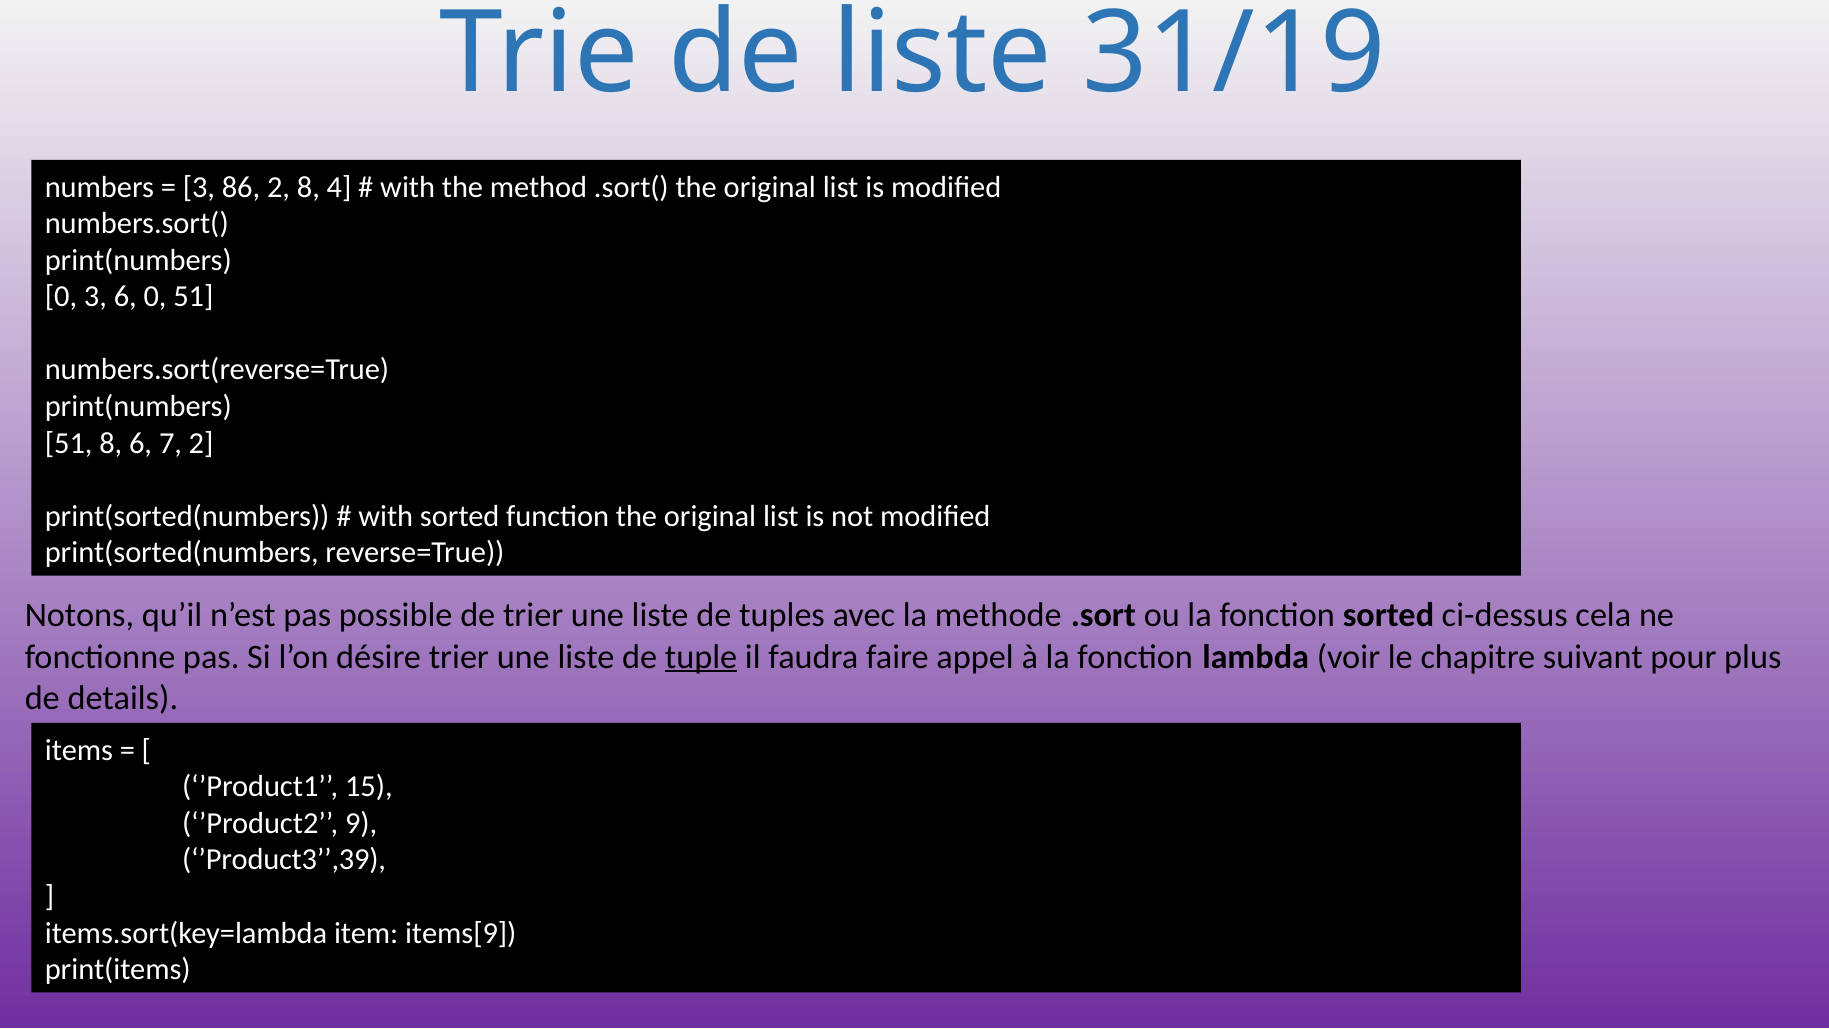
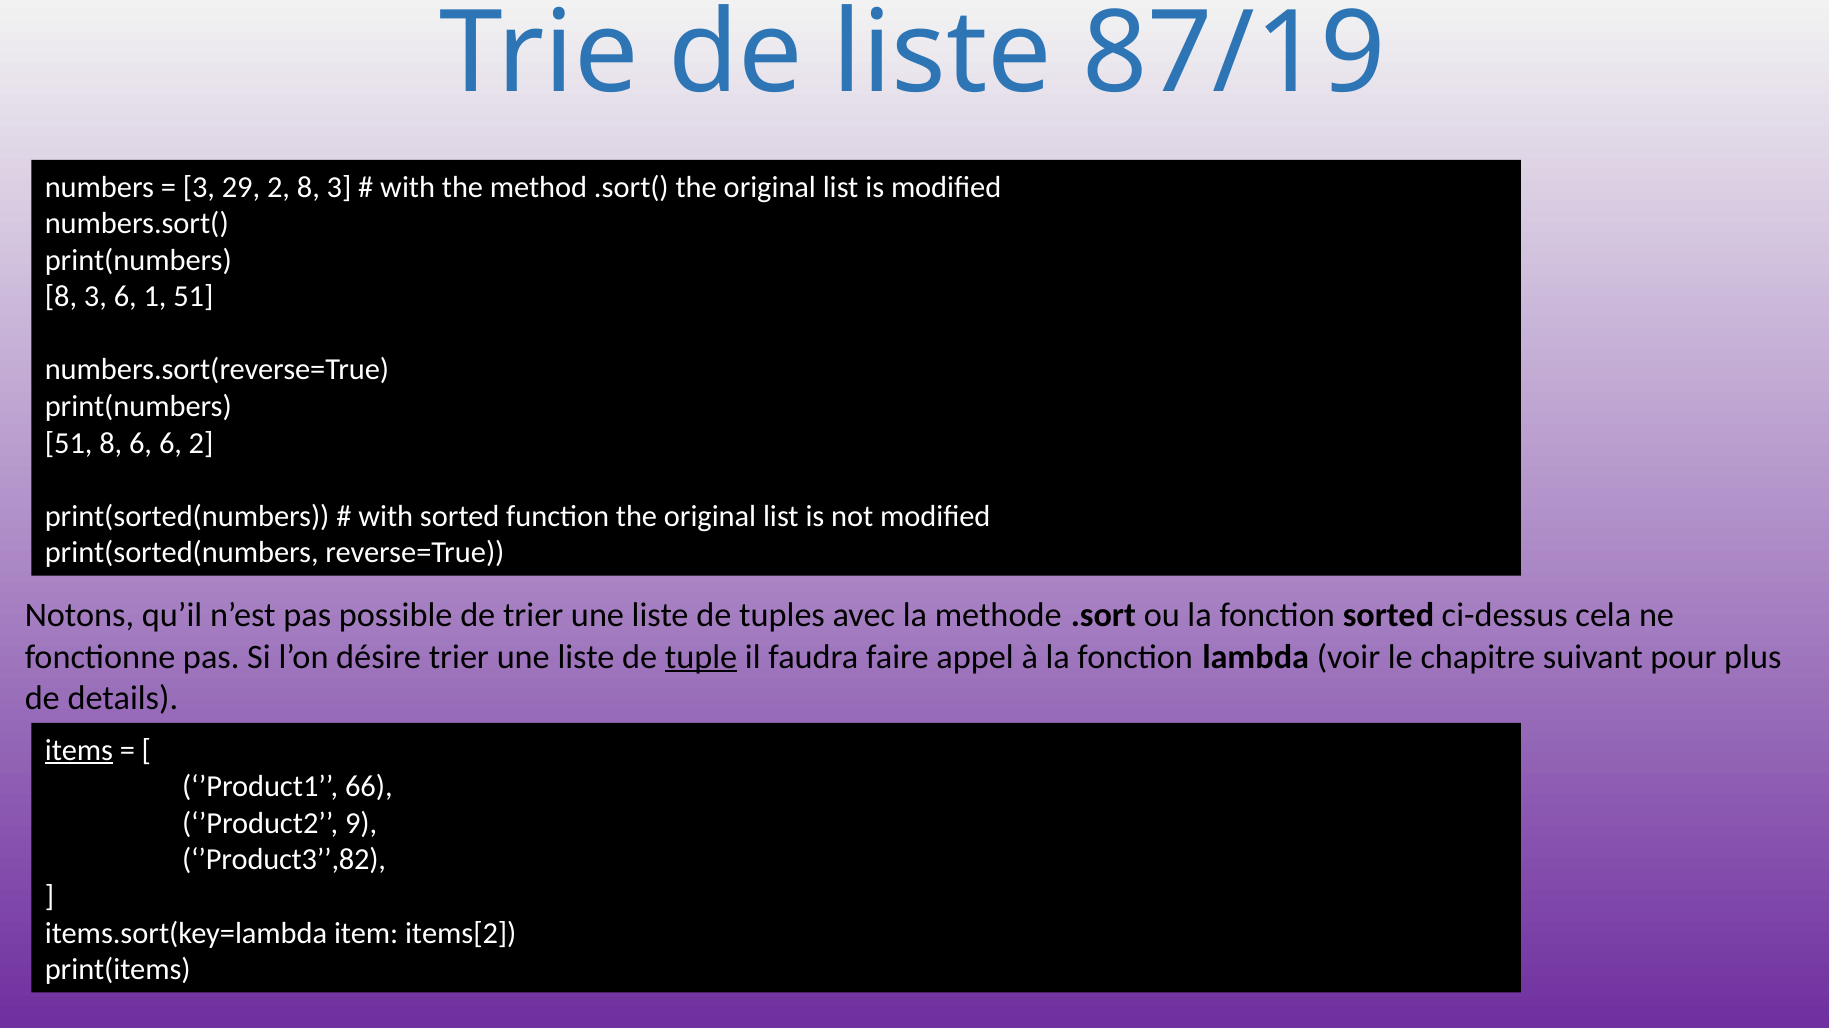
31/19: 31/19 -> 87/19 (1234, 54)
86: 86 -> 29 (241, 187)
2 8 4: 4 -> 3 (339, 187)
0: 0 -> 8 (61, 297)
6 0: 0 -> 1 (155, 297)
6 7: 7 -> 6 (170, 443)
items underline: none -> present (79, 750)
15: 15 -> 66 (369, 787)
’Product3’’,39: ’Product3’’,39 -> ’Product3’’,82 (284, 860)
items[9: items[9 -> items[2 (461, 933)
